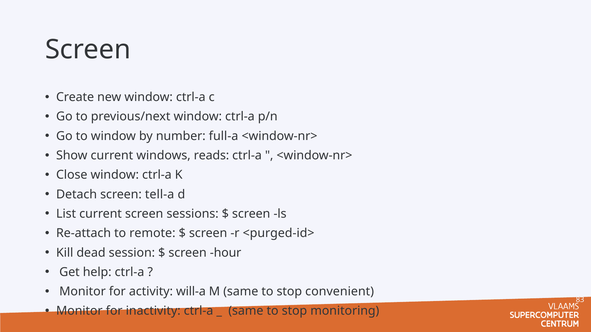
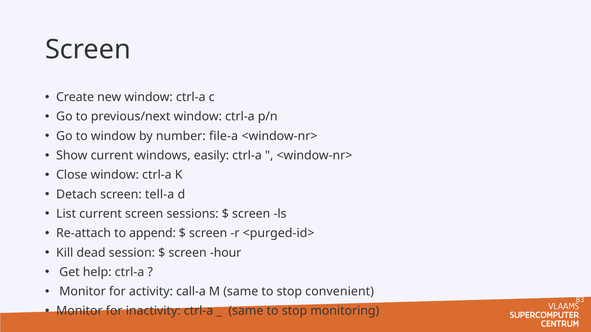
full-a: full-a -> file-a (224, 136)
reads: reads -> easily (211, 156)
remote: remote -> append (153, 233)
will-a: will-a -> call-a (191, 292)
